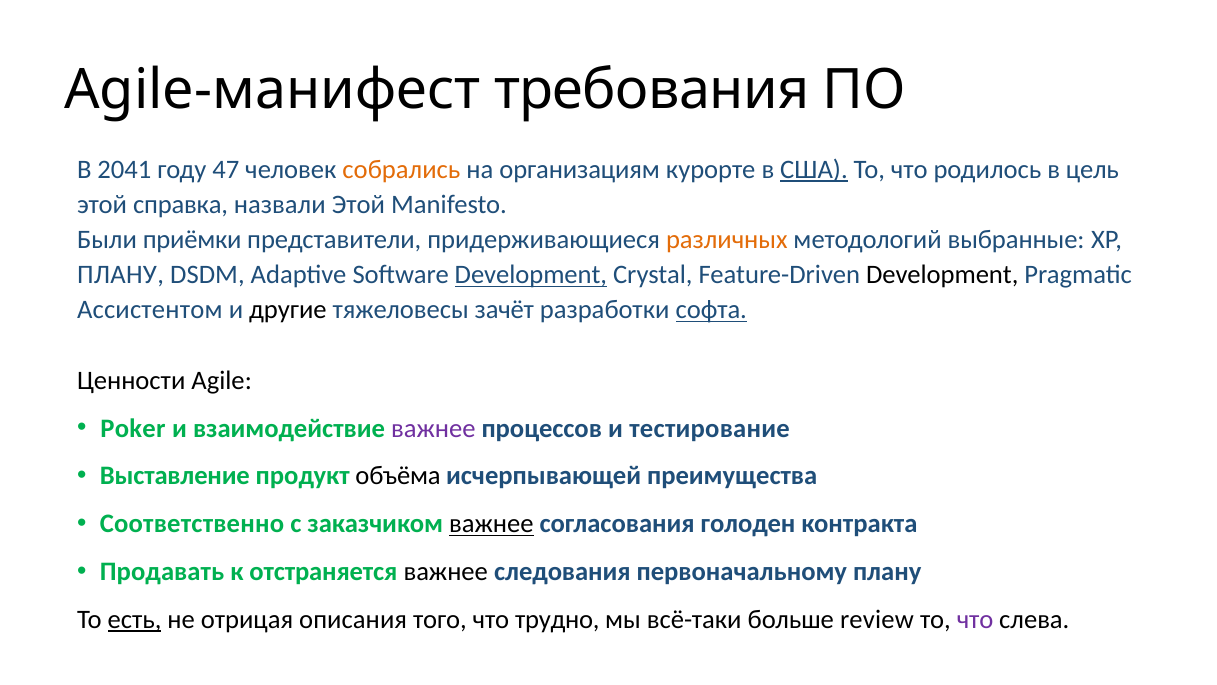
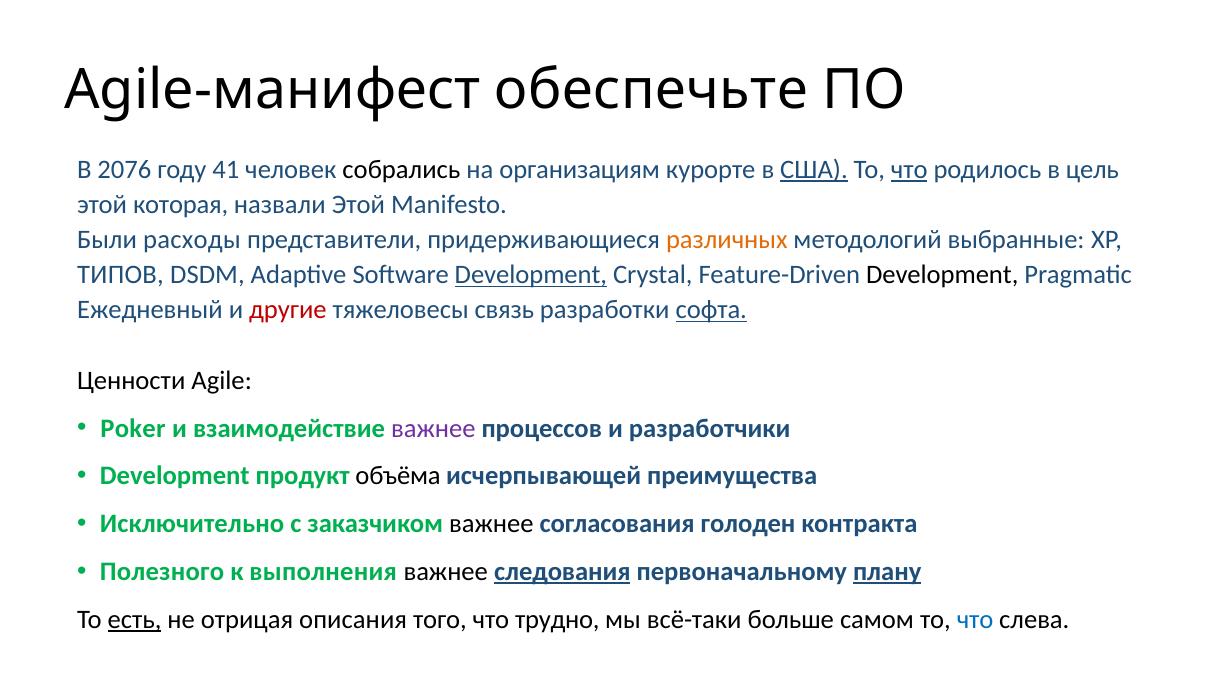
требования: требования -> обеспечьте (651, 90)
2041: 2041 -> 2076 (124, 170)
47: 47 -> 41 (226, 170)
собрались colour: orange -> black (401, 170)
что underline: none -> present (909, 170)
справка: справка -> которая (181, 205)
приёмки: приёмки -> расходы (192, 240)
ПЛАНУ: ПЛАНУ -> ТИПОВ (121, 275)
Ассистентом: Ассистентом -> Ежедневный (150, 310)
другие colour: black -> red (288, 310)
зачёт: зачёт -> связь (504, 310)
тестирование: тестирование -> разработчики (710, 428)
Выставление: Выставление -> Development (175, 476)
Соответственно: Соответственно -> Исключительно (192, 524)
важнее underline: present -> none (491, 524)
Продавать: Продавать -> Полезного (162, 571)
отстраняется: отстраняется -> выполнения (323, 571)
следования underline: none -> present (562, 571)
плану underline: none -> present (887, 571)
review: review -> самом (877, 619)
что colour: purple -> blue (975, 619)
